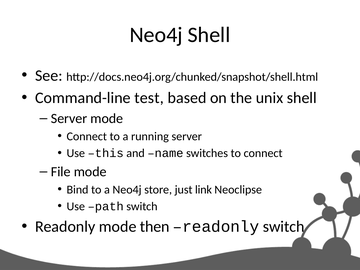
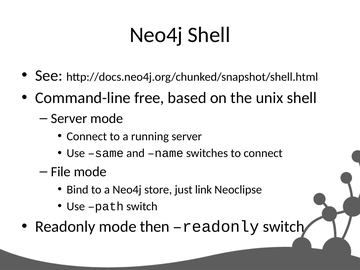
test: test -> free (149, 98)
this: this -> same (106, 153)
